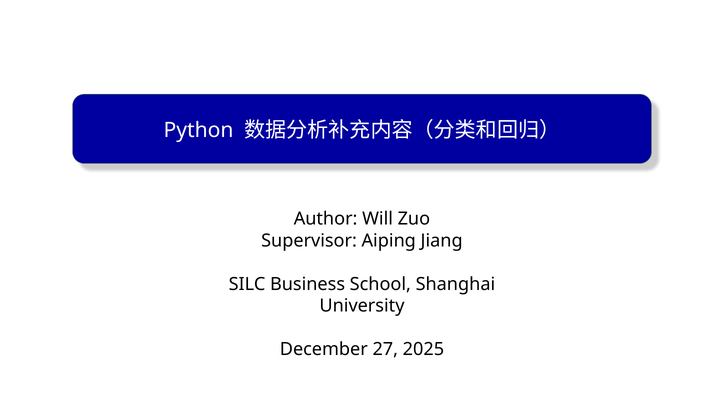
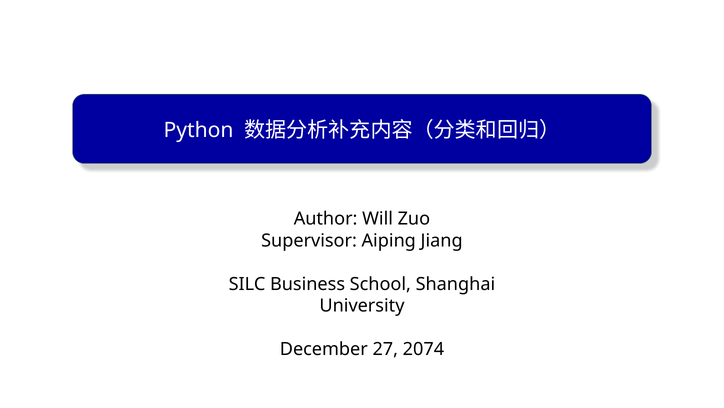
2025: 2025 -> 2074 (423, 349)
